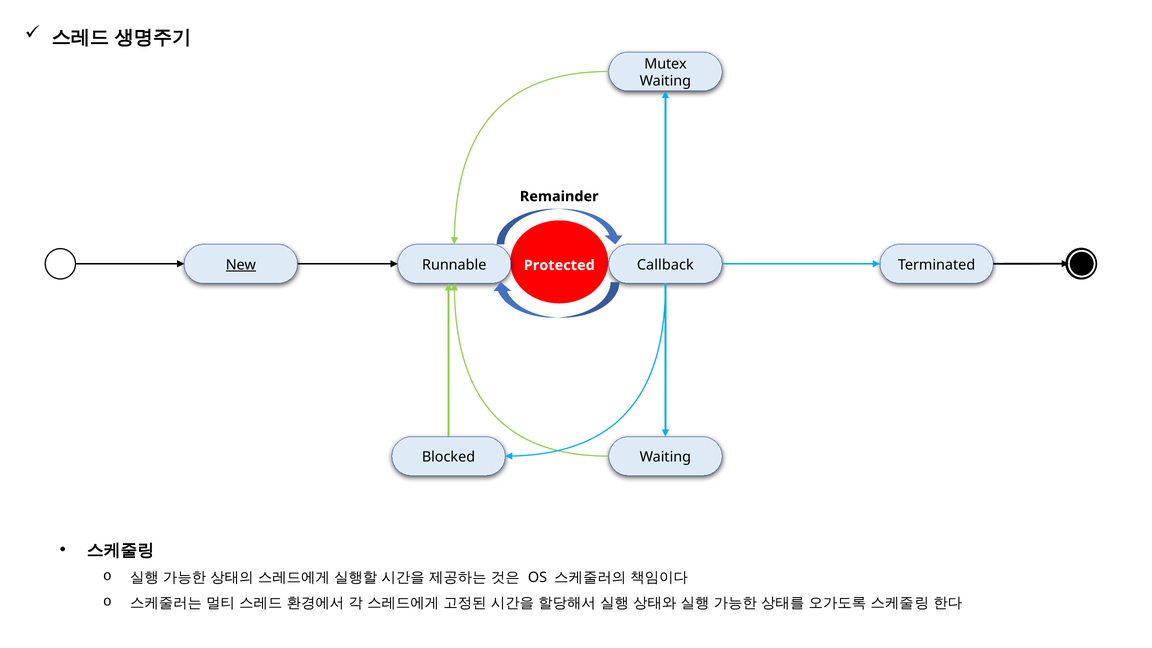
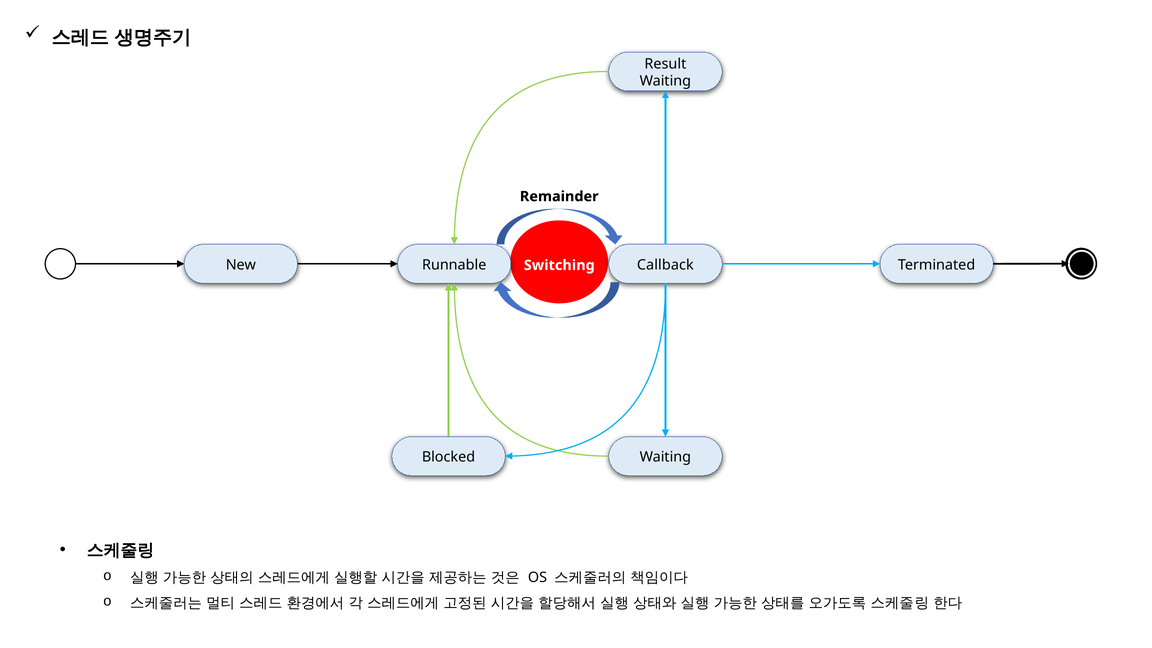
Mutex: Mutex -> Result (665, 64)
New underline: present -> none (241, 265)
Protected: Protected -> Switching (559, 265)
